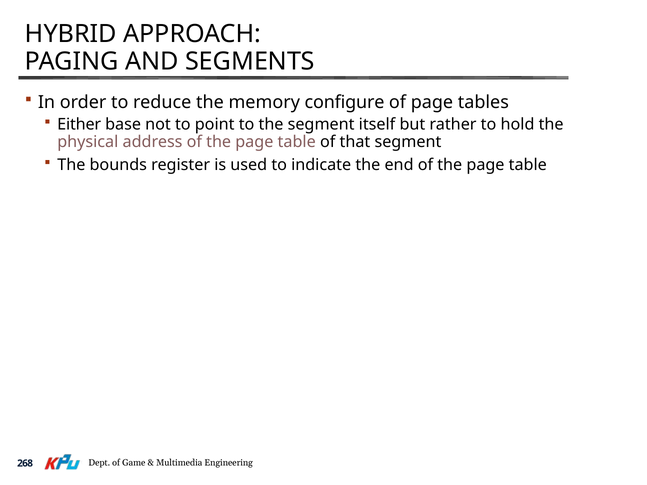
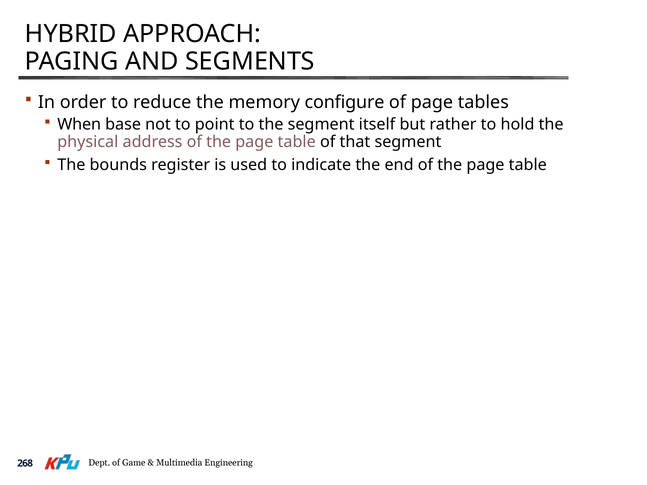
Either: Either -> When (79, 124)
